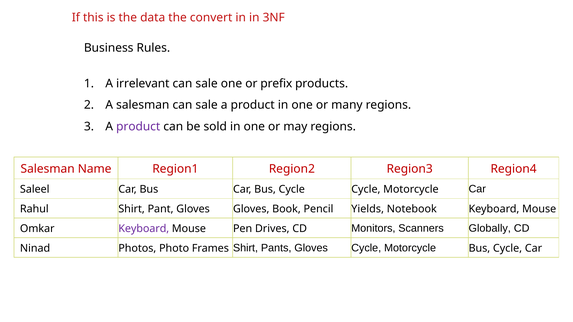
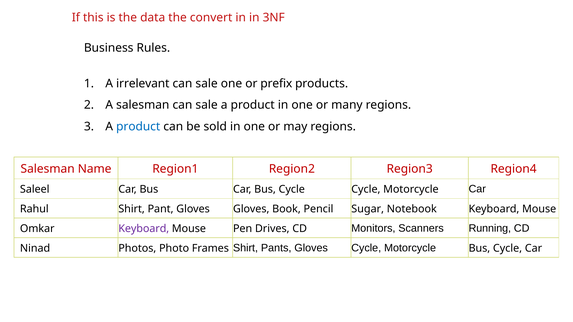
product colour: purple -> blue (138, 127)
Yields: Yields -> Sugar (368, 209)
Globally: Globally -> Running (490, 229)
